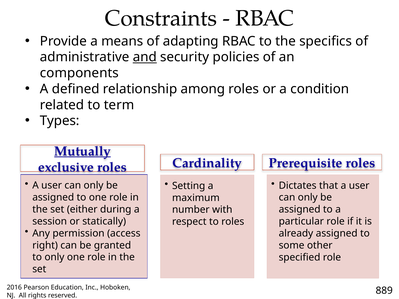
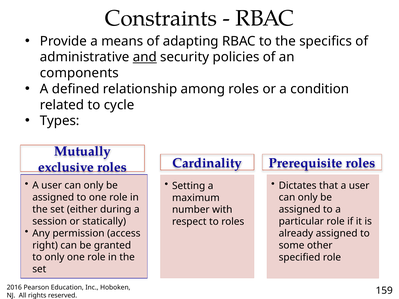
term: term -> cycle (119, 105)
Mutually underline: present -> none (82, 151)
889: 889 -> 159 (384, 291)
